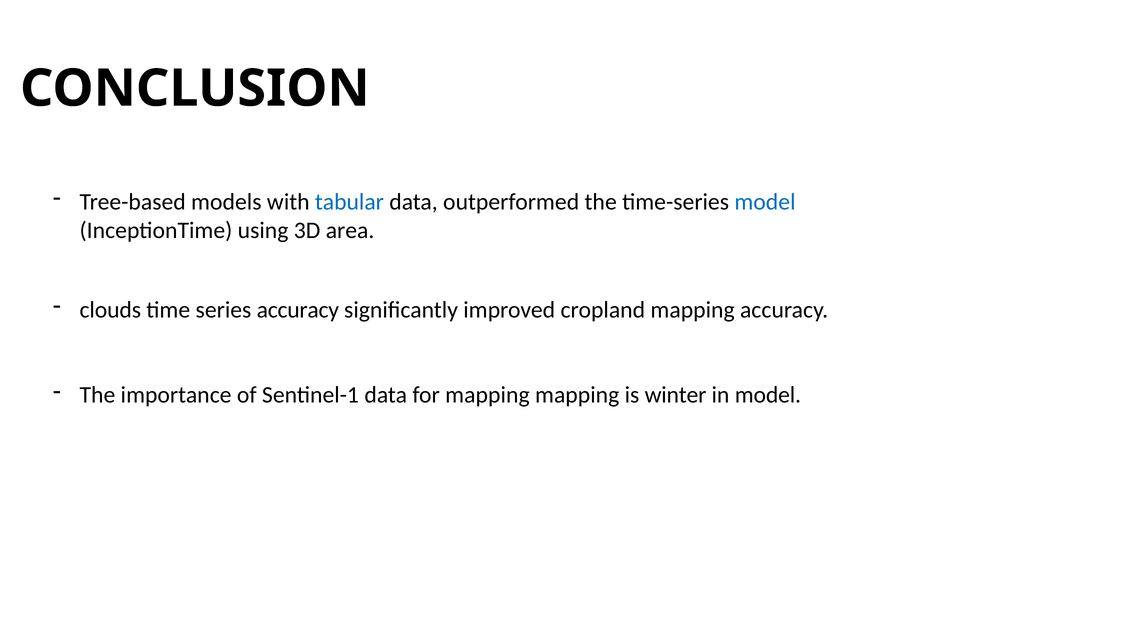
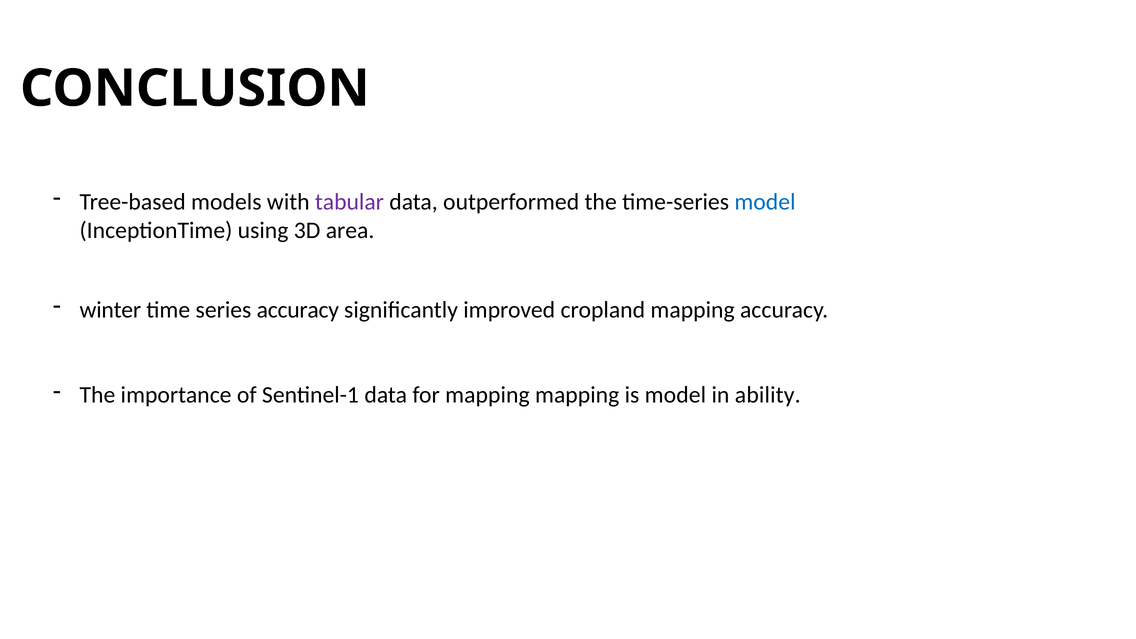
tabular colour: blue -> purple (349, 202)
clouds: clouds -> winter (110, 310)
is winter: winter -> model (675, 395)
in model: model -> ability (768, 395)
